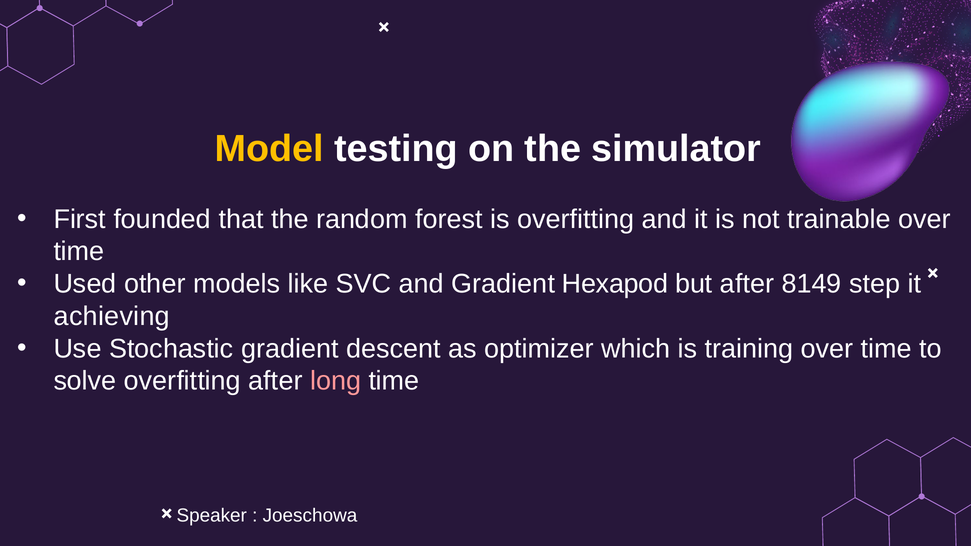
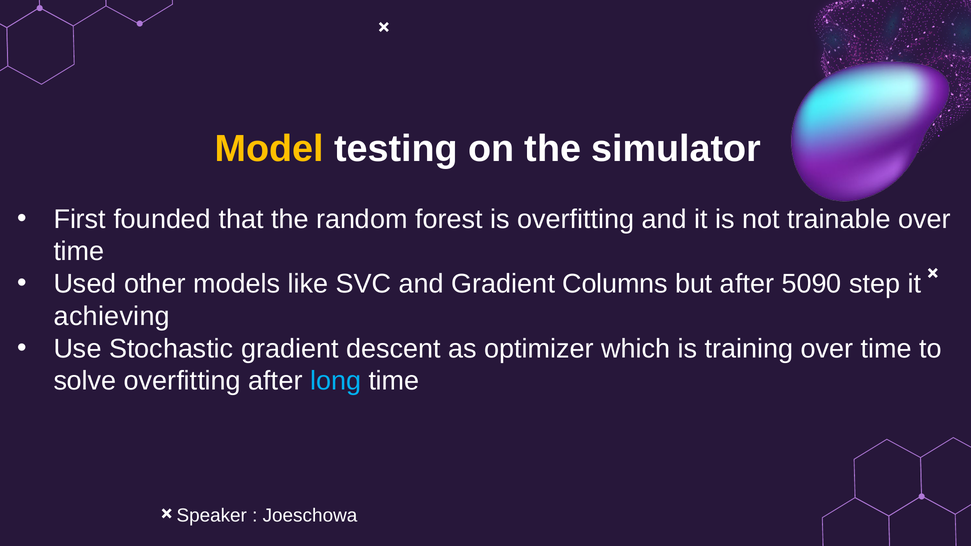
Hexapod: Hexapod -> Columns (615, 284)
8149: 8149 -> 5090 (812, 284)
long colour: pink -> light blue (336, 381)
